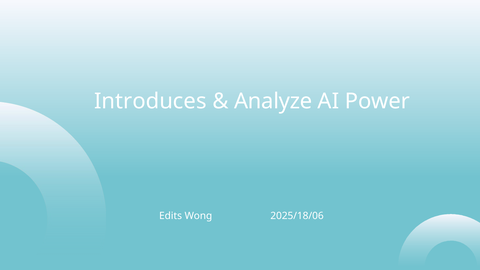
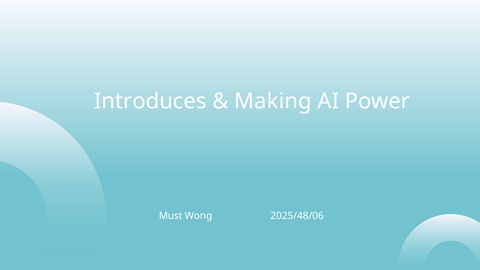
Analyze: Analyze -> Making (273, 101)
Edits: Edits -> Must (171, 216)
2025/18/06: 2025/18/06 -> 2025/48/06 (297, 216)
